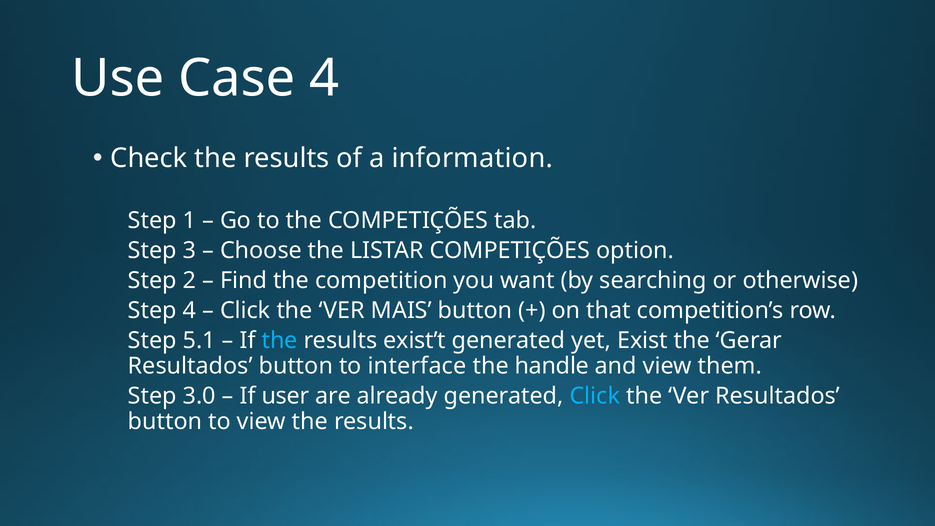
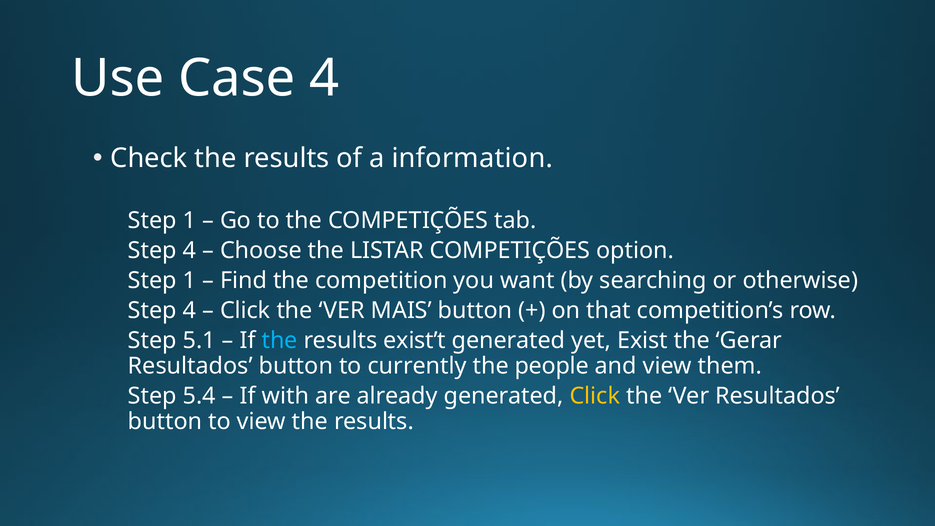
3: 3 -> 4 (189, 250)
2: 2 -> 1 (189, 281)
interface: interface -> currently (417, 366)
handle: handle -> people (552, 366)
3.0: 3.0 -> 5.4 (199, 396)
user: user -> with (285, 396)
Click colour: light blue -> yellow (595, 396)
